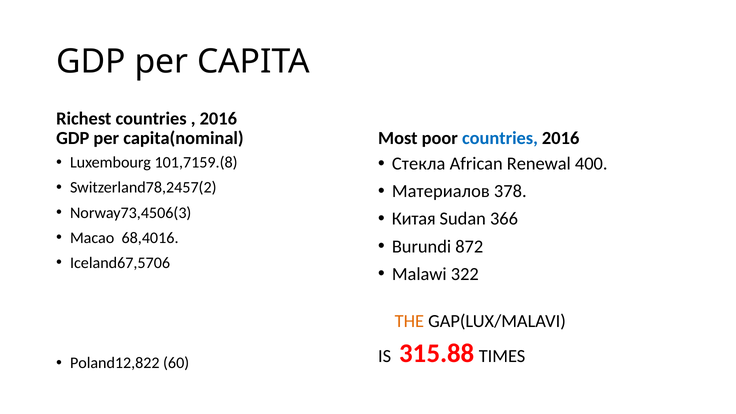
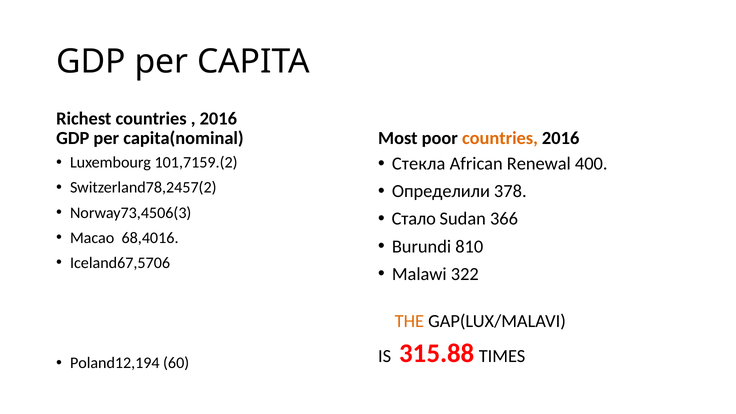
countries colour: blue -> orange (500, 138)
101,7159.(8: 101,7159.(8 -> 101,7159.(2 (196, 163)
Материалов: Материалов -> Определили (441, 191)
Китая: Китая -> Стало (414, 219)
872: 872 -> 810 (469, 246)
Poland12,822: Poland12,822 -> Poland12,194 (115, 363)
